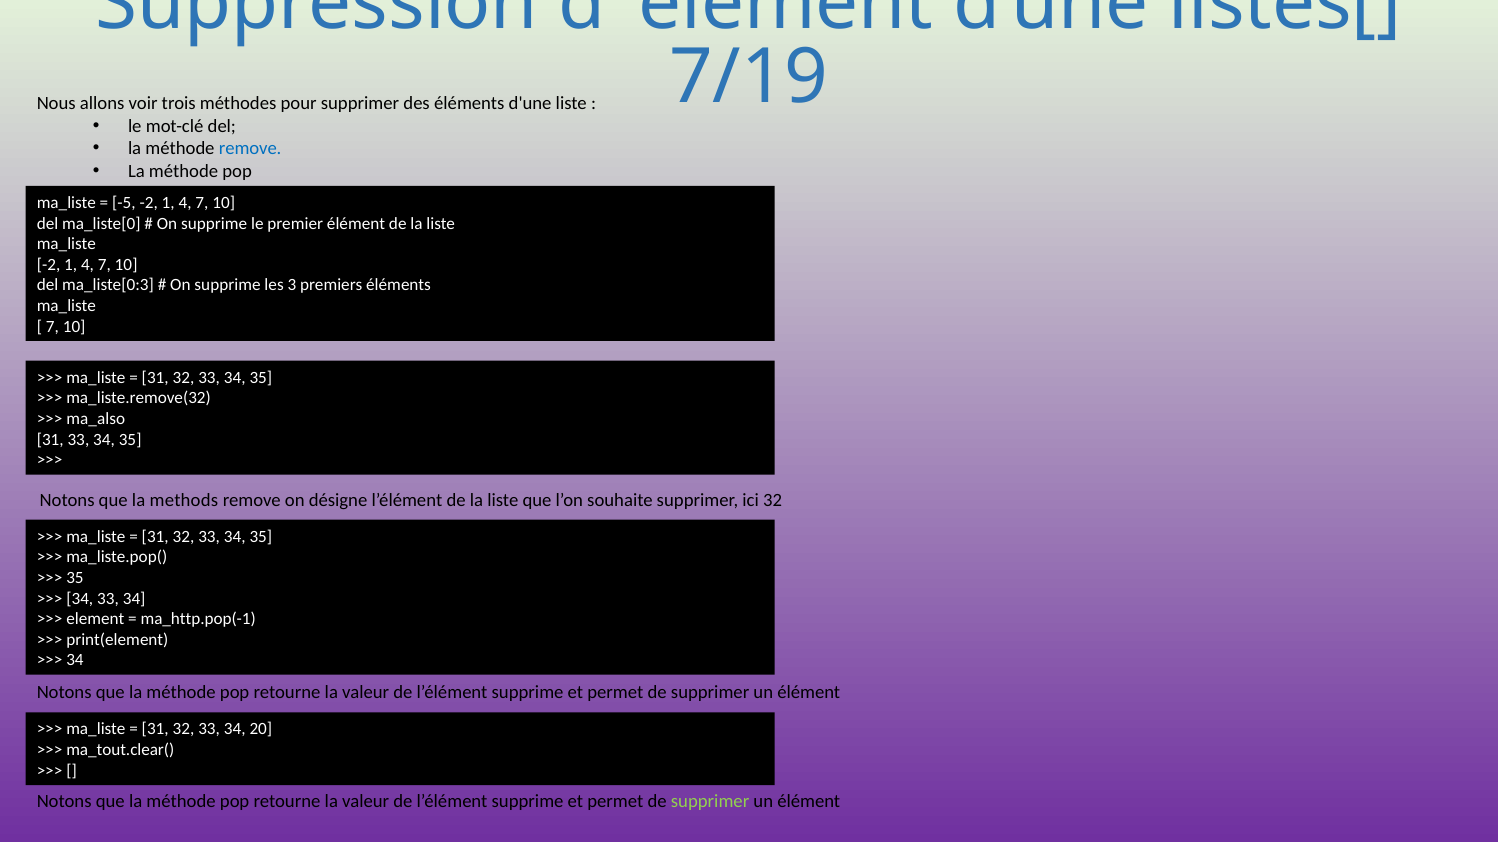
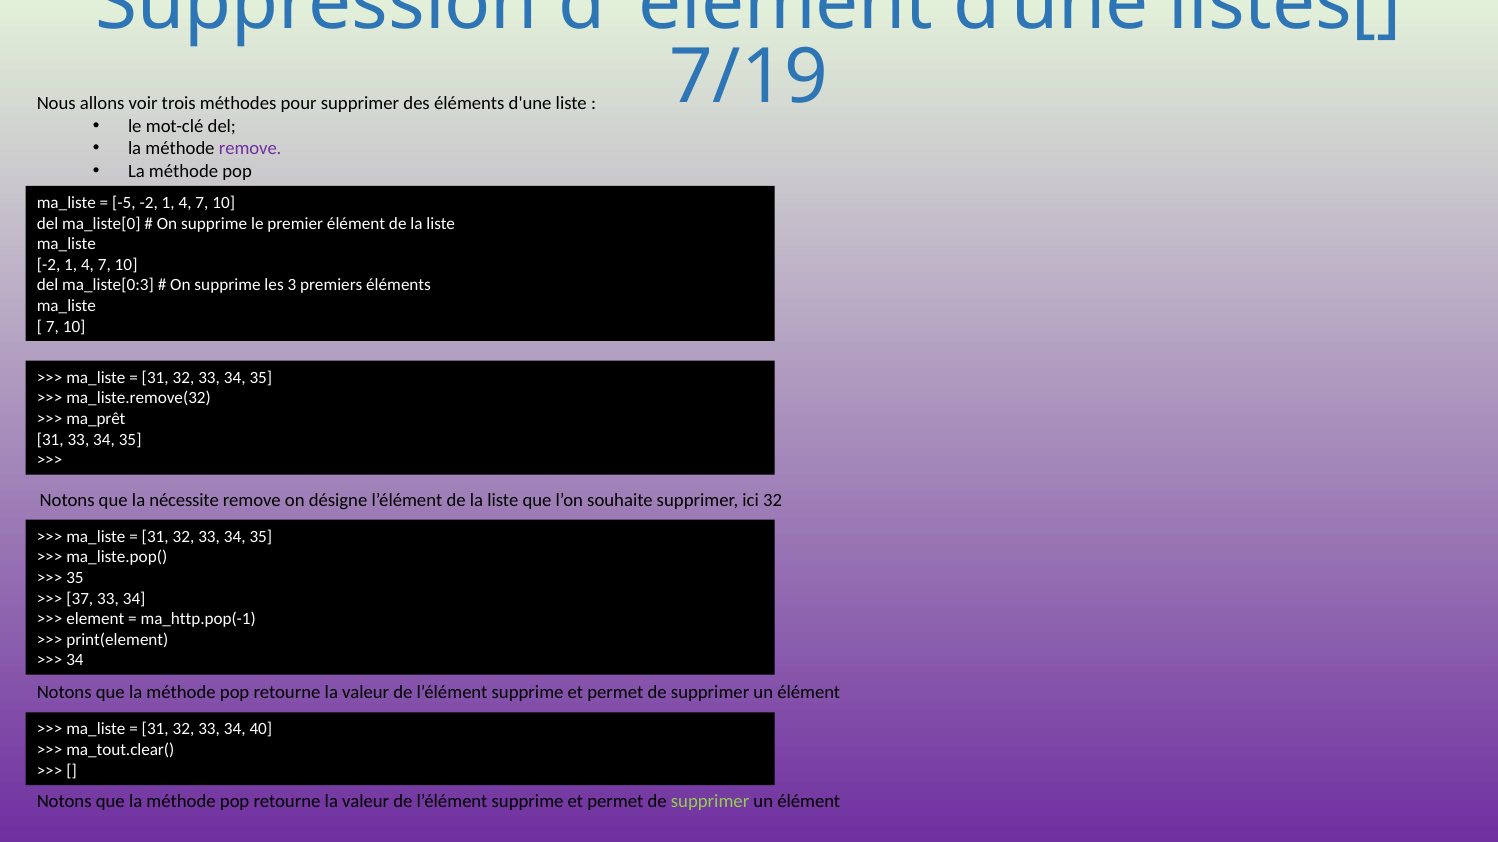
remove colour: blue -> purple (250, 149)
ma_also: ma_also -> ma_prêt (96, 419)
methods: methods -> nécessite (184, 501)
34: 34 -> 37 (80, 599)
20: 20 -> 40 (261, 730)
